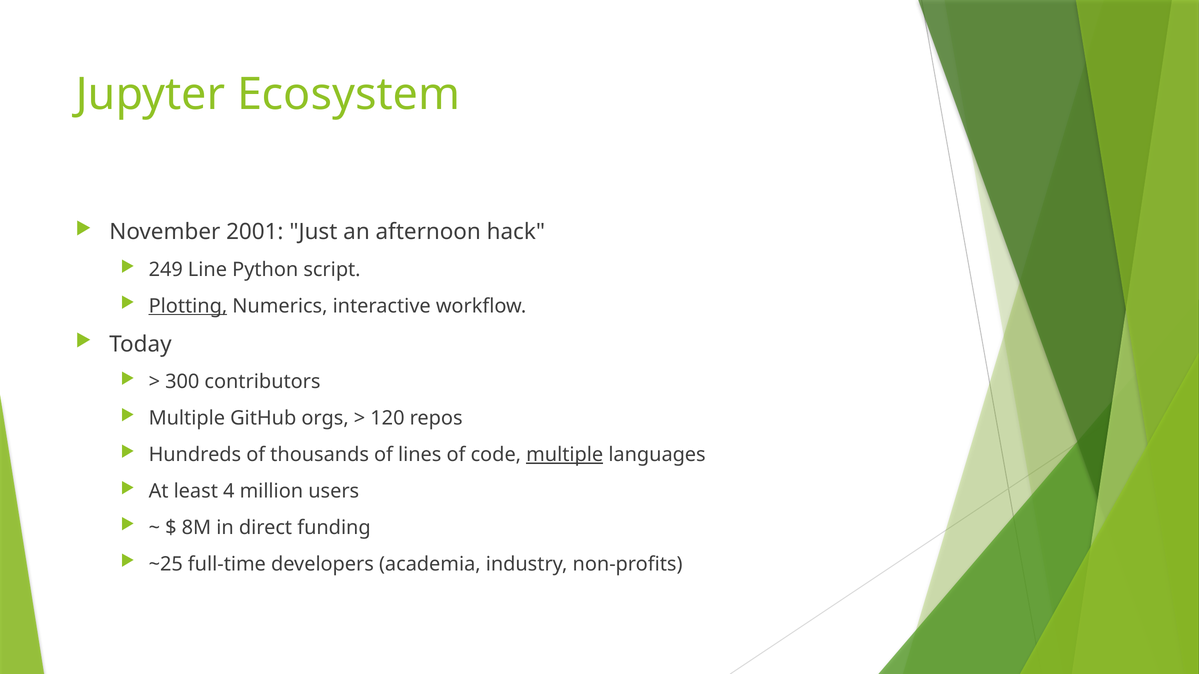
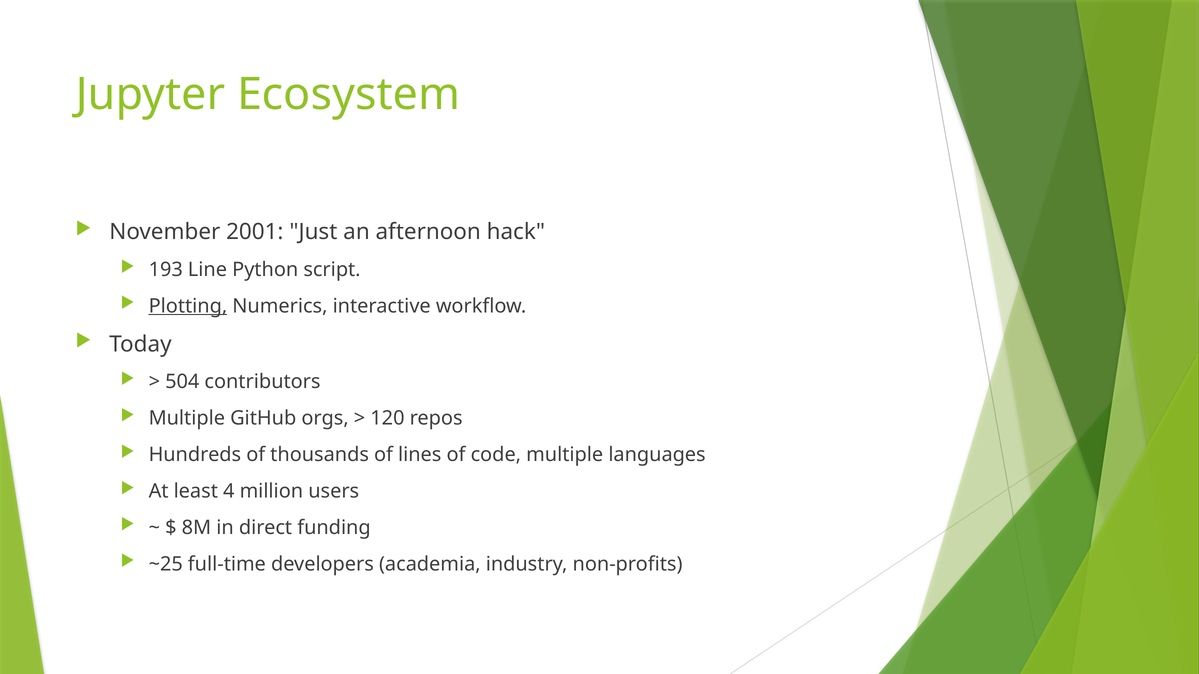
249: 249 -> 193 (166, 270)
300: 300 -> 504 (182, 382)
multiple underline: present -> none (565, 455)
